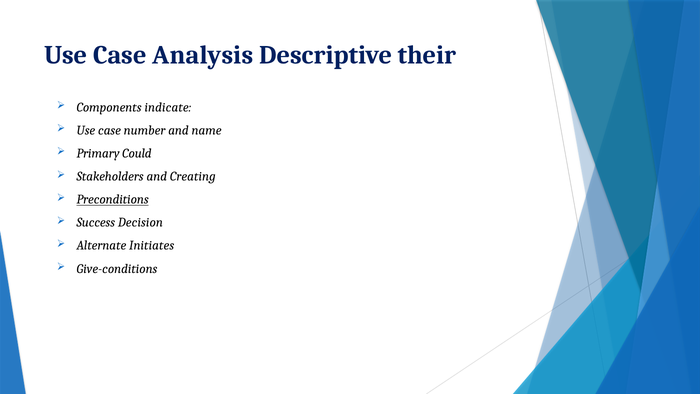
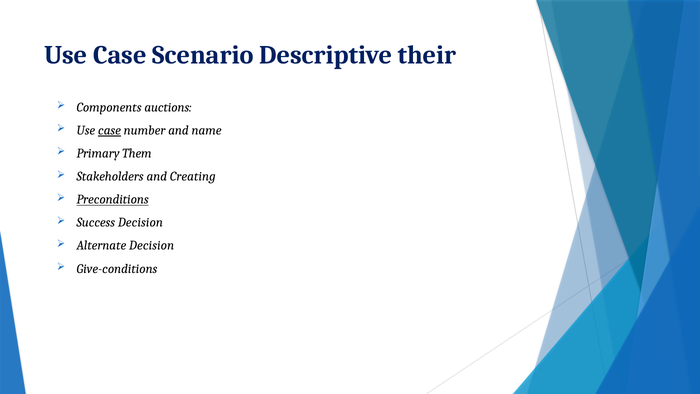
Analysis: Analysis -> Scenario (203, 55)
indicate: indicate -> auctions (168, 107)
case underline: none -> present (110, 130)
Could: Could -> Them (137, 153)
Alternate Initiates: Initiates -> Decision (152, 245)
